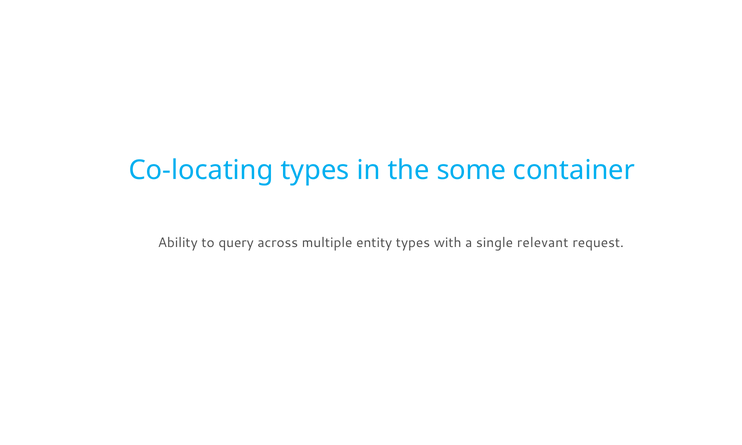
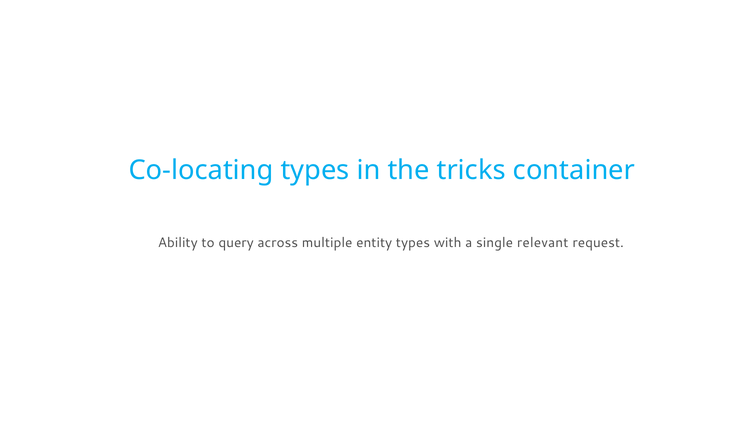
some: some -> tricks (471, 171)
